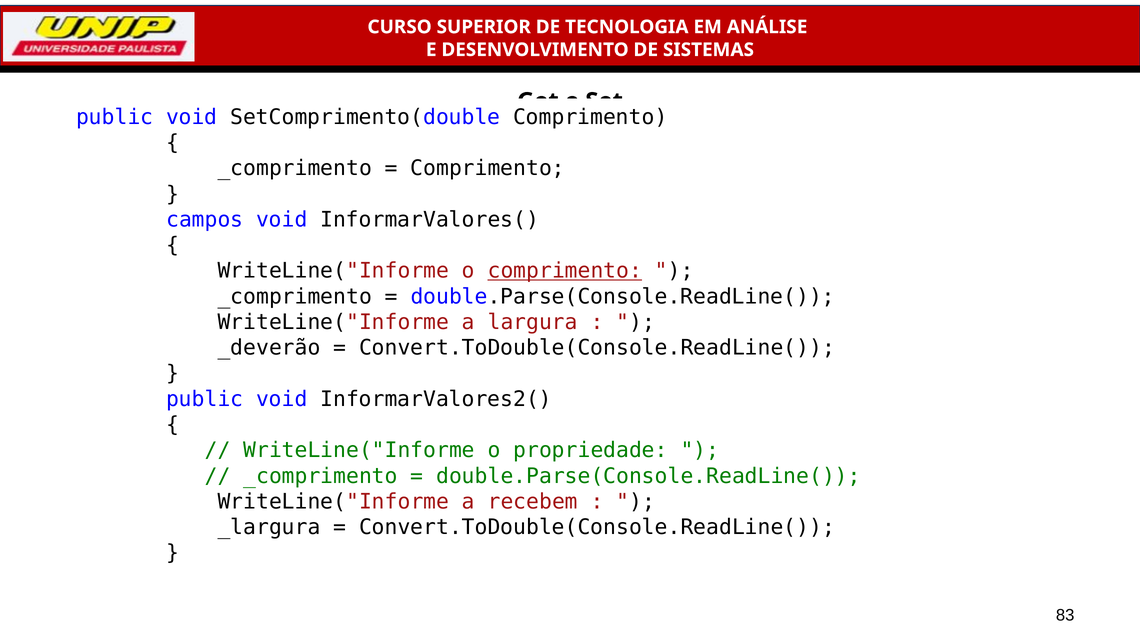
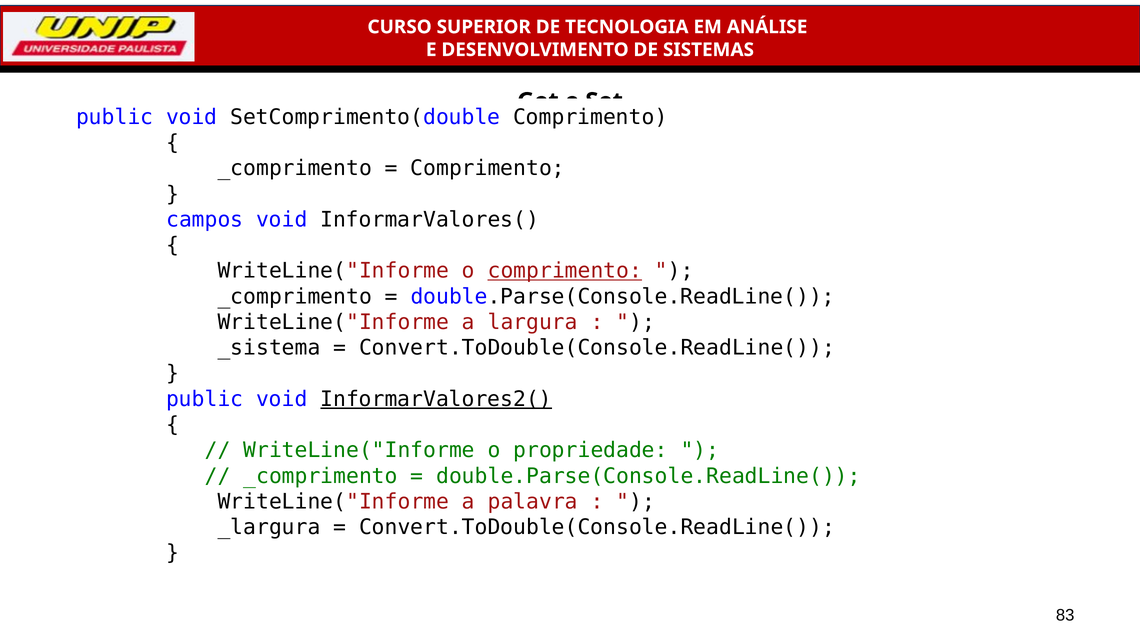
_deverão: _deverão -> _sistema (269, 348)
InformarValores2( underline: none -> present (436, 399)
recebem: recebem -> palavra (533, 502)
